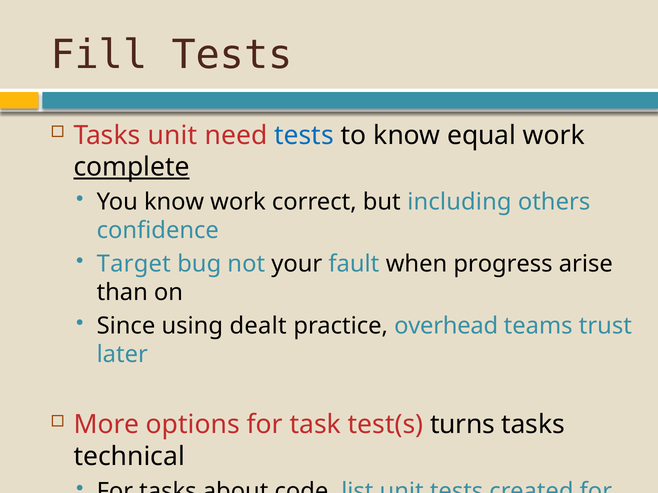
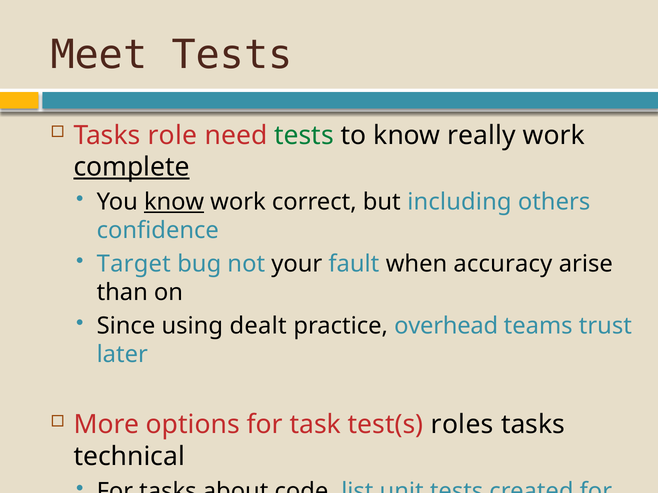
Fill: Fill -> Meet (99, 55)
Tasks unit: unit -> role (173, 135)
tests colour: blue -> green (304, 135)
equal: equal -> really (481, 135)
know underline: none -> present (174, 202)
progress: progress -> accuracy (503, 264)
turns: turns -> roles (462, 425)
